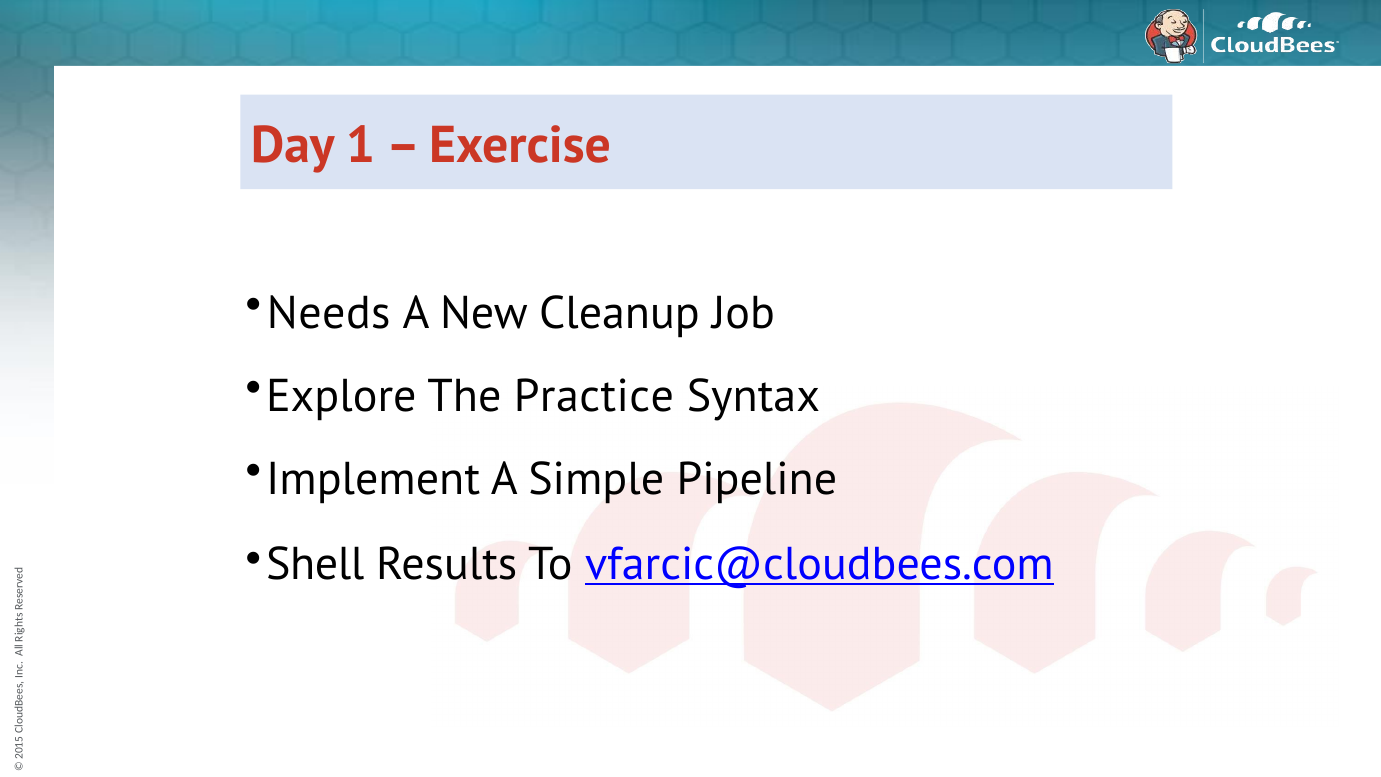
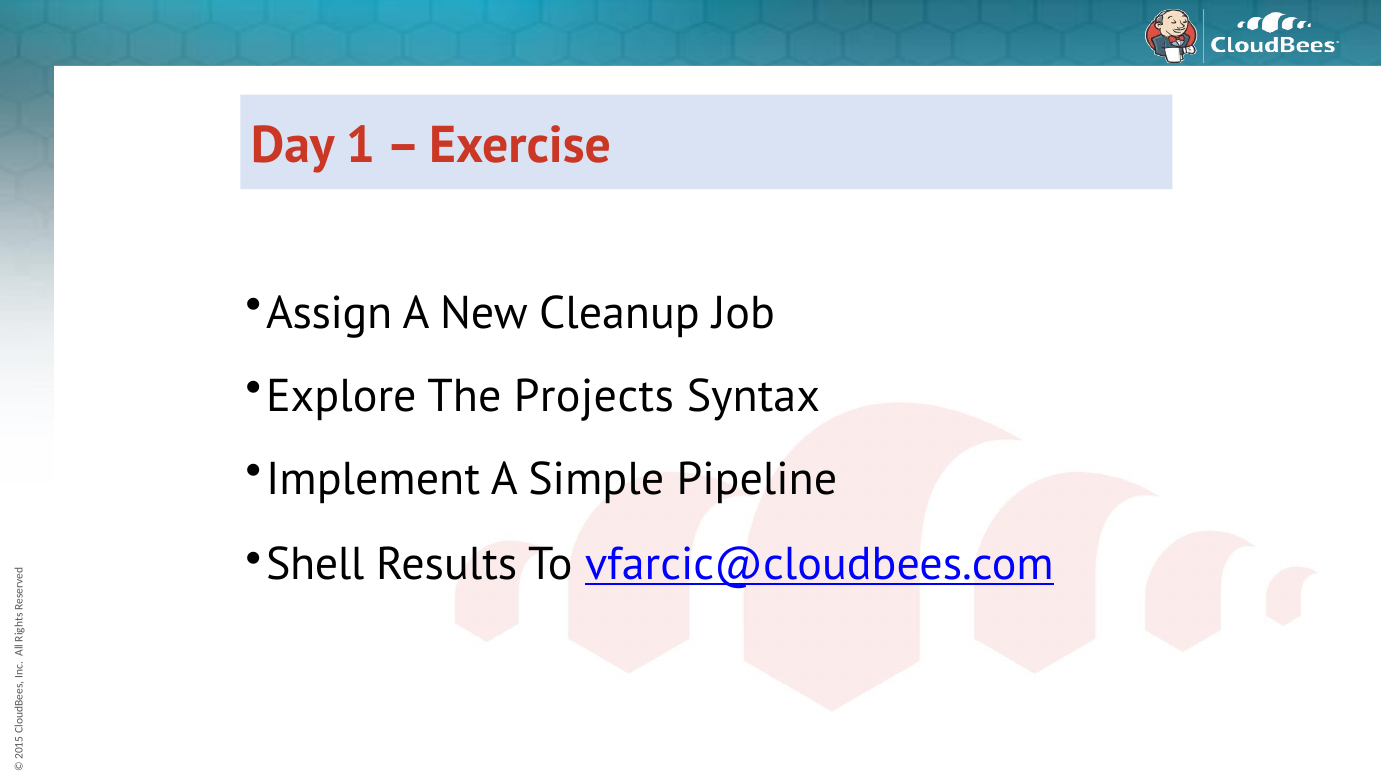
Needs: Needs -> Assign (329, 313)
Practice: Practice -> Projects (594, 396)
